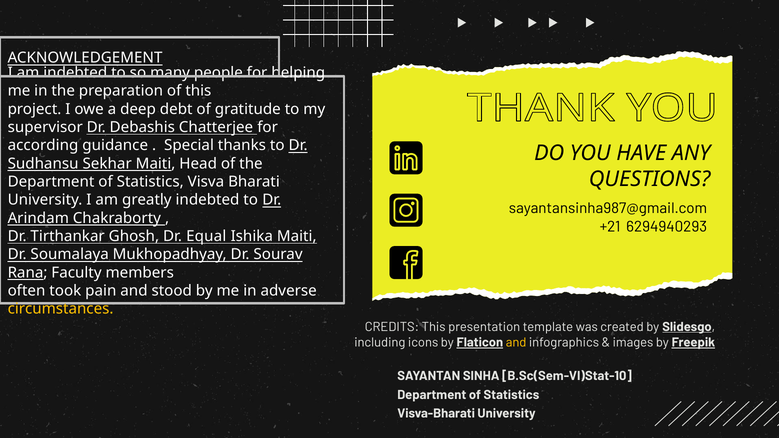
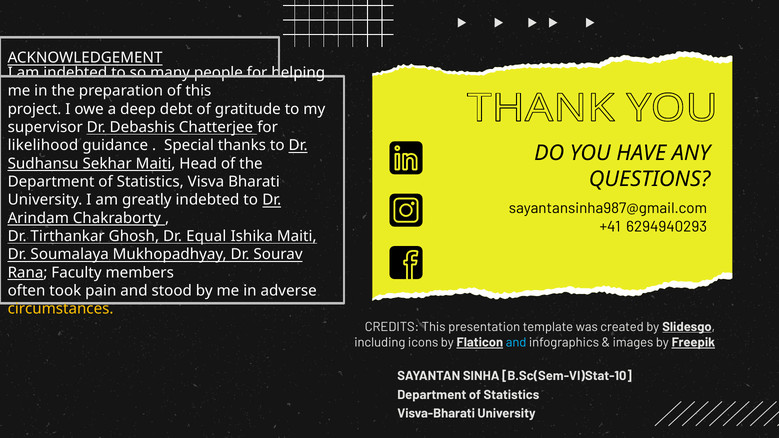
according: according -> likelihood (43, 145)
+21: +21 -> +41 (610, 227)
and colour: yellow -> light blue (516, 343)
